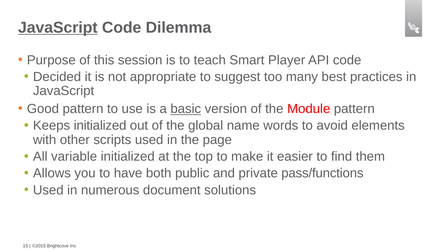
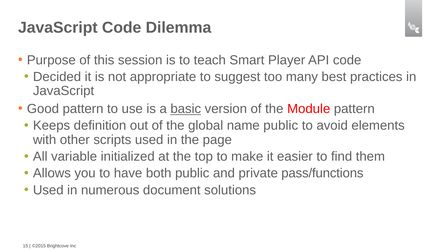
JavaScript underline: present -> none (58, 28)
Keeps initialized: initialized -> definition (100, 126)
name words: words -> public (281, 126)
